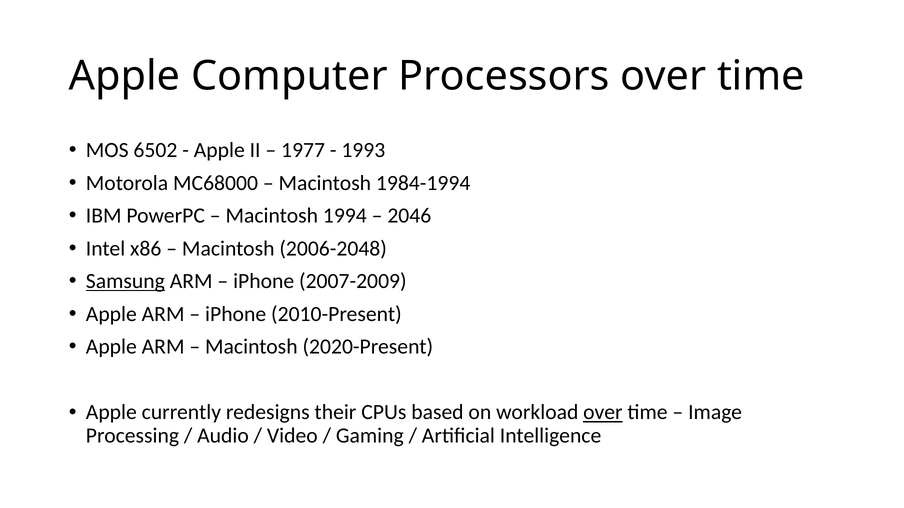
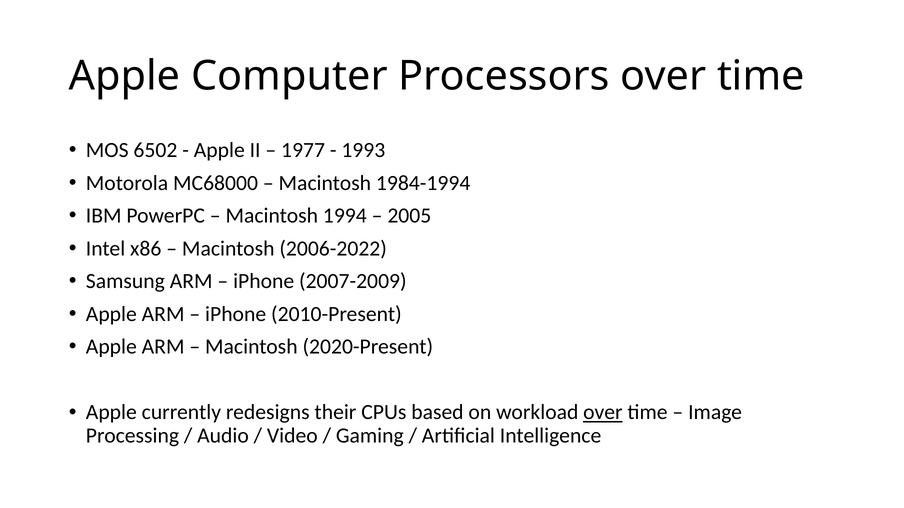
2046: 2046 -> 2005 (409, 216)
2006-2048: 2006-2048 -> 2006-2022 (333, 249)
Samsung underline: present -> none (125, 282)
